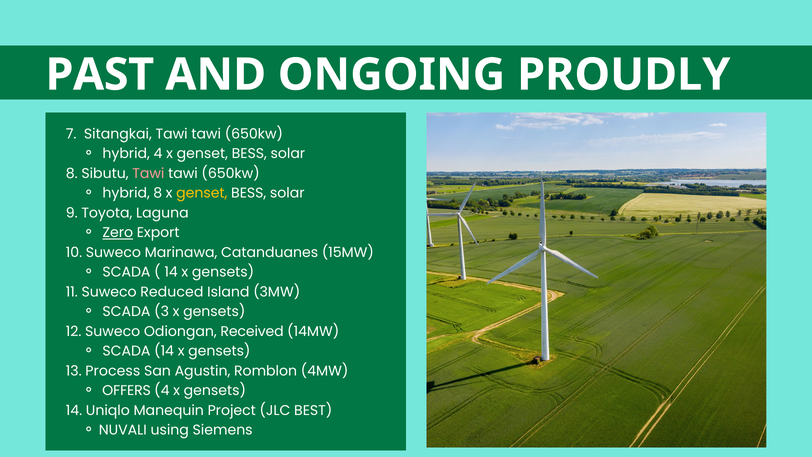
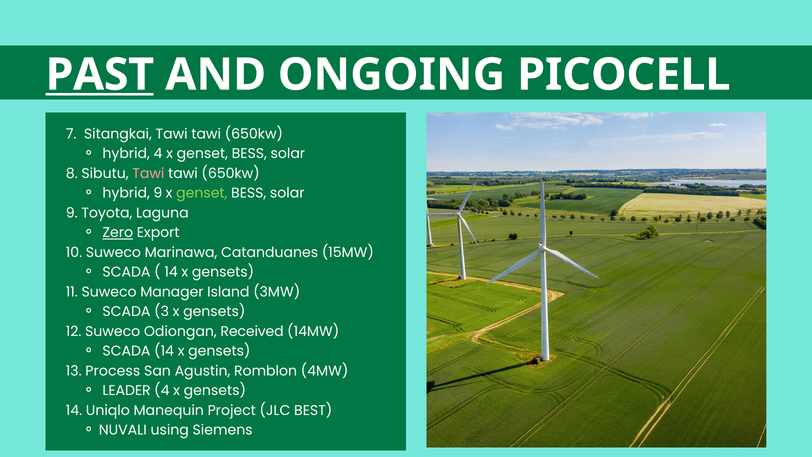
PAST underline: none -> present (100, 75)
PROUDLY: PROUDLY -> PICOCELL (624, 75)
hybrid 8: 8 -> 9 (158, 193)
genset colour: yellow -> light green (202, 193)
Reduced: Reduced -> Manager (172, 292)
OFFERS: OFFERS -> LEADER (127, 391)
